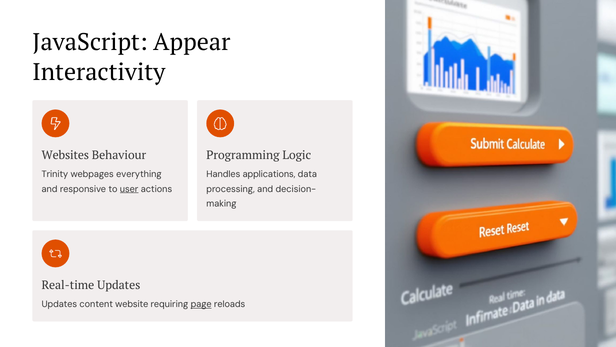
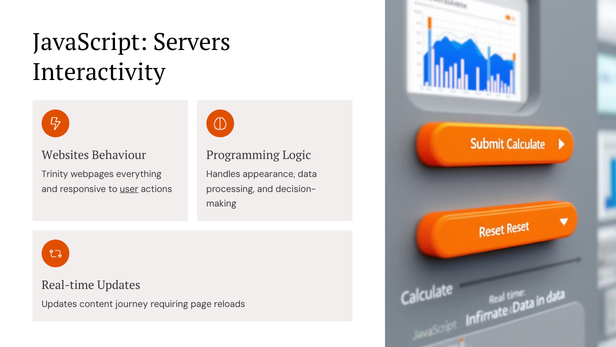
Appear: Appear -> Servers (192, 42)
applications: applications -> appearance (269, 174)
website: website -> journey (132, 304)
page underline: present -> none (201, 304)
